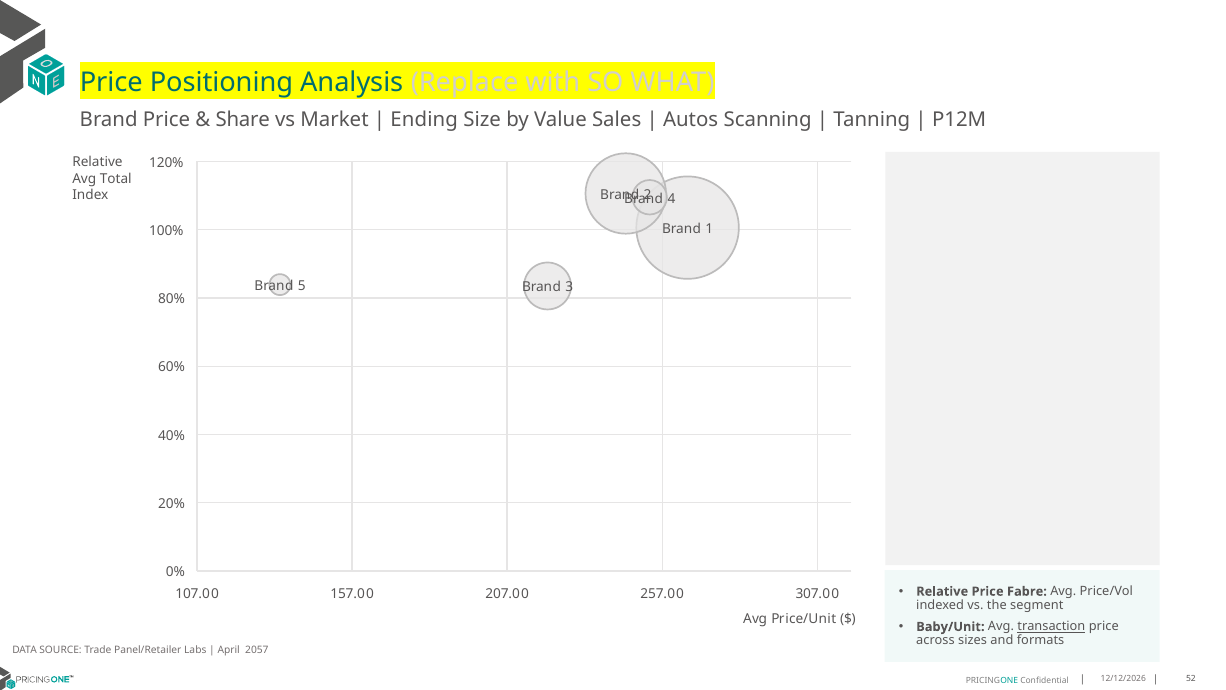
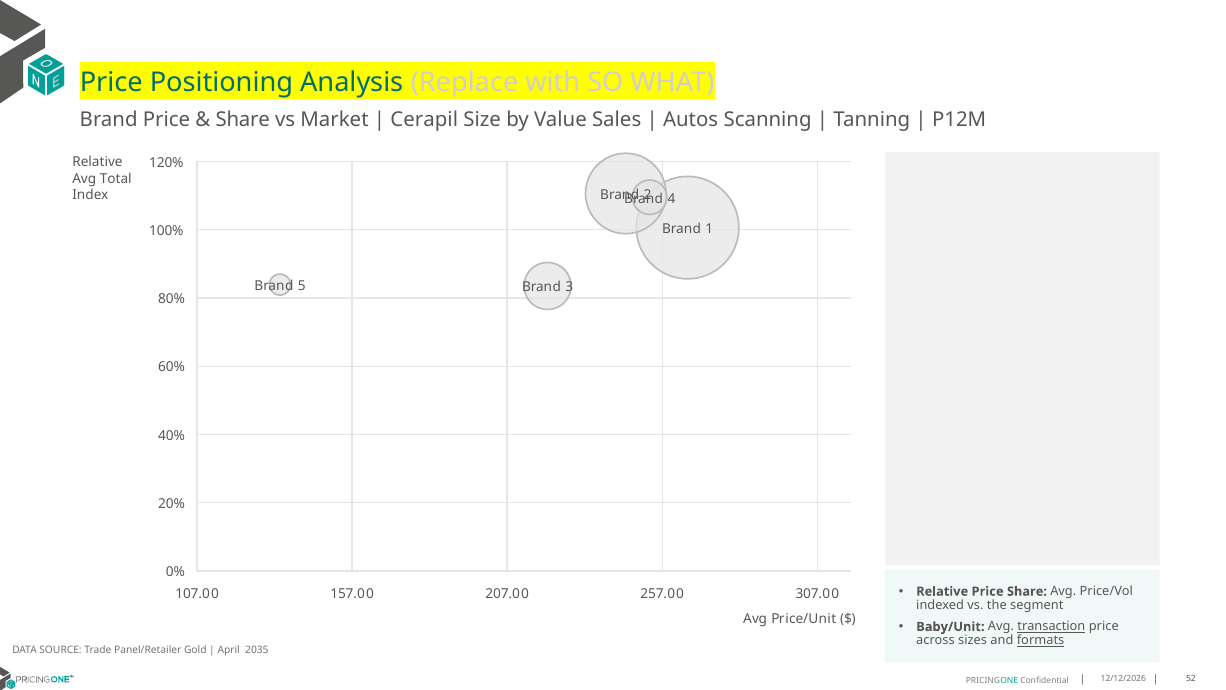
Ending: Ending -> Cerapil (424, 120)
Price Fabre: Fabre -> Share (1027, 591)
formats underline: none -> present (1041, 640)
Labs: Labs -> Gold (195, 650)
2057: 2057 -> 2035 (257, 650)
